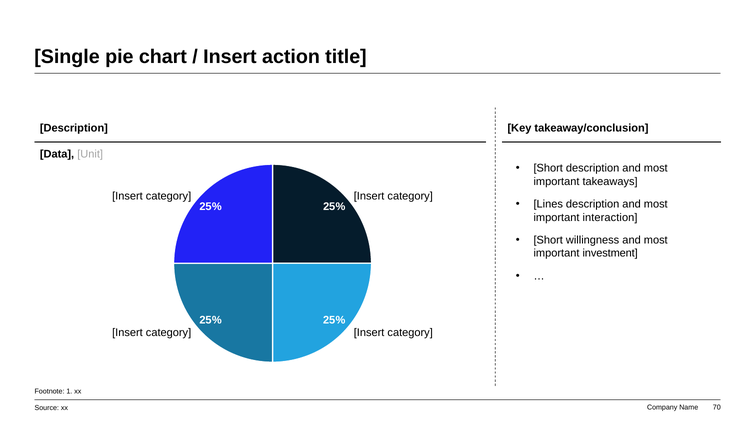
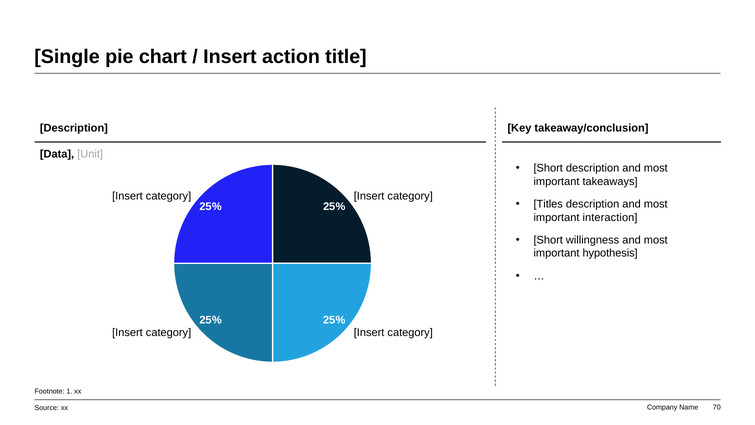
Lines: Lines -> Titles (548, 204)
investment: investment -> hypothesis (610, 253)
